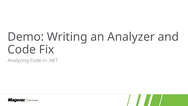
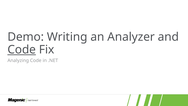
Code underline: none -> present (22, 50)
